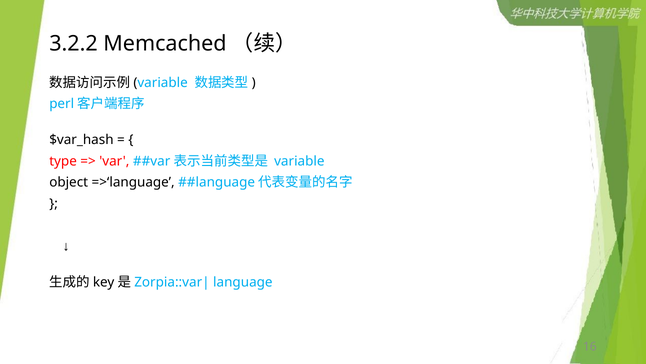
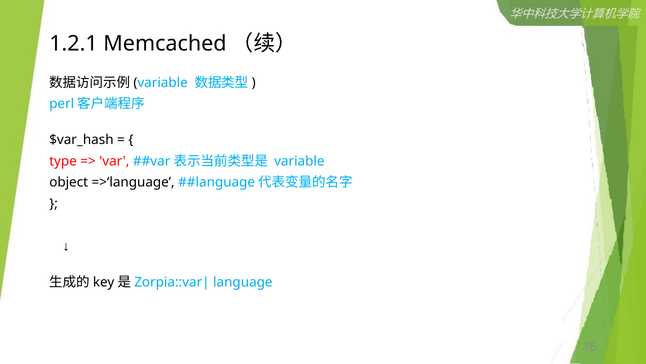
3.2.2: 3.2.2 -> 1.2.1 (73, 44)
